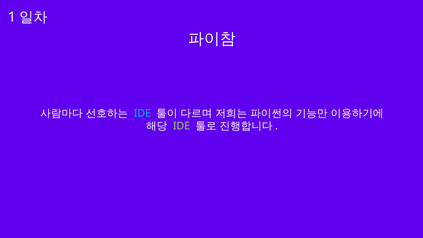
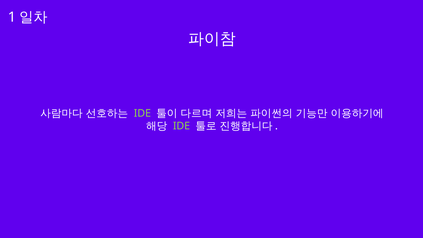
IDE colour: light blue -> light green (142, 113)
